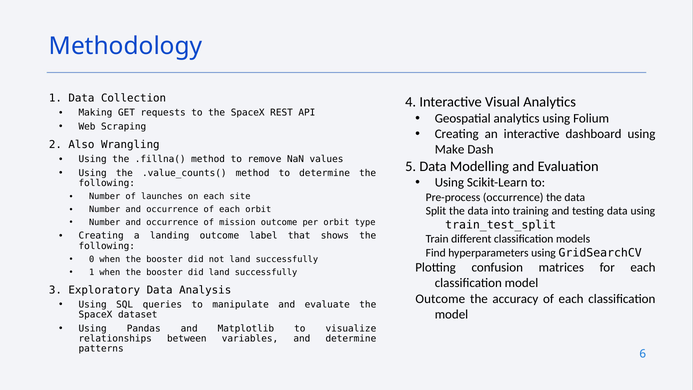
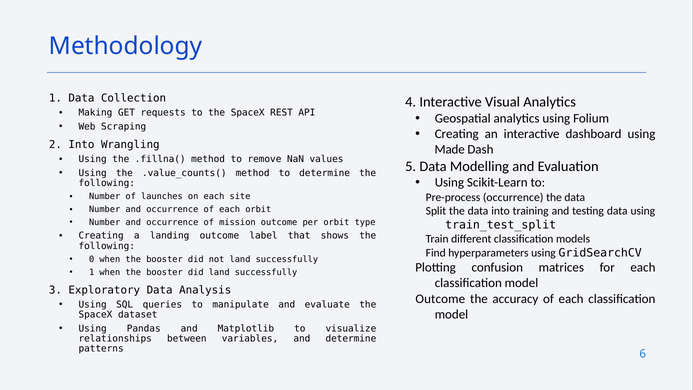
Also: Also -> Into (81, 145)
Make: Make -> Made (450, 150)
